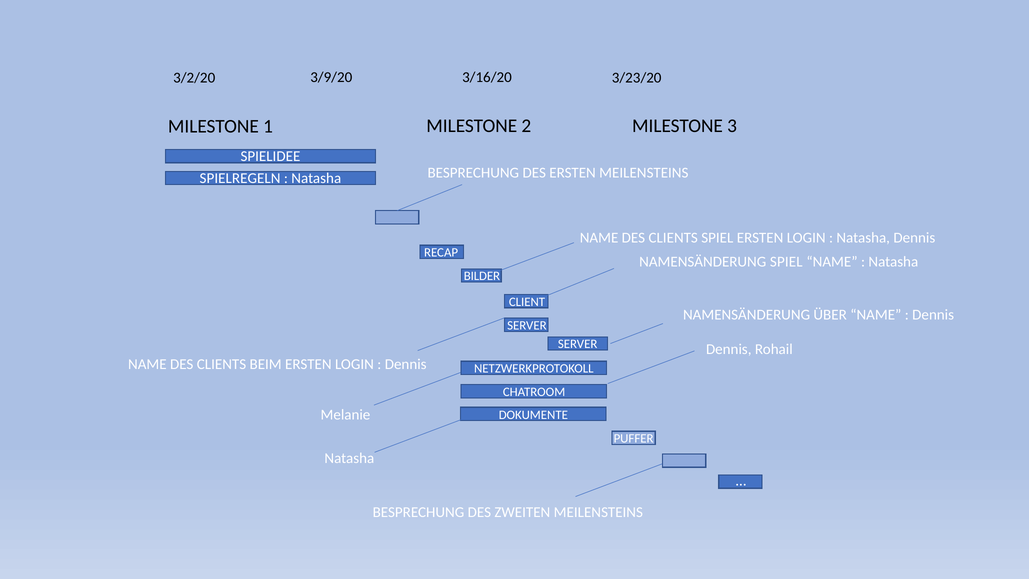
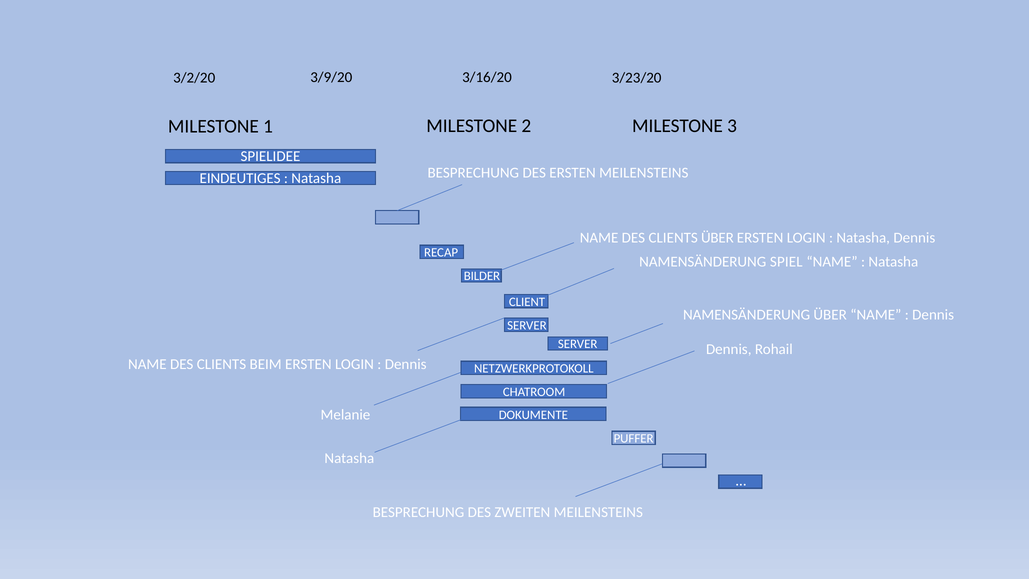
SPIELREGELN: SPIELREGELN -> EINDEUTIGES (240, 178)
CLIENTS SPIEL: SPIEL -> ÜBER (717, 238)
